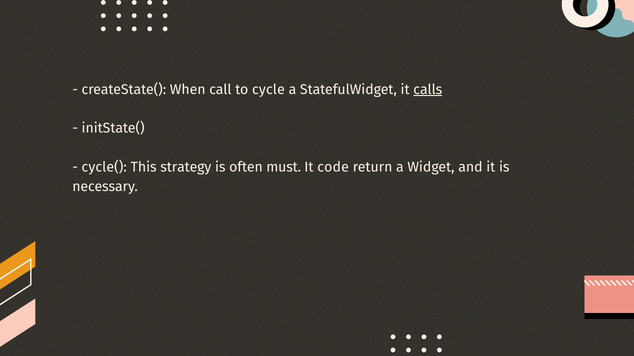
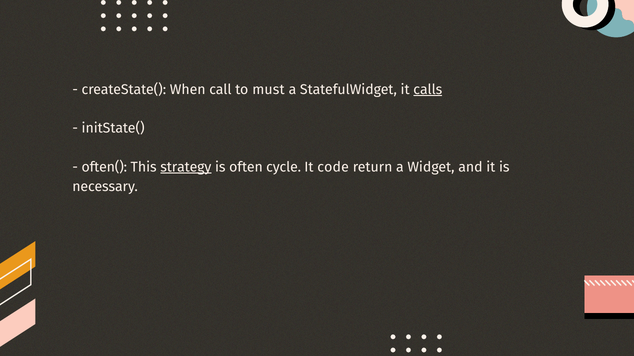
cycle: cycle -> must (268, 90)
cycle(: cycle( -> often( (104, 167)
strategy underline: none -> present (186, 167)
must: must -> cycle (284, 167)
